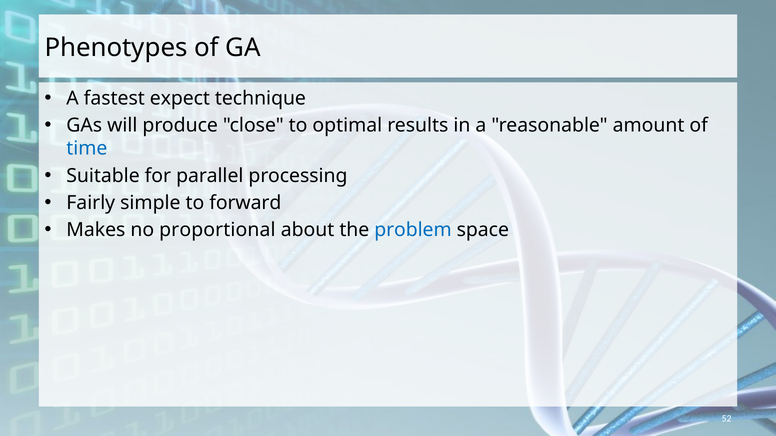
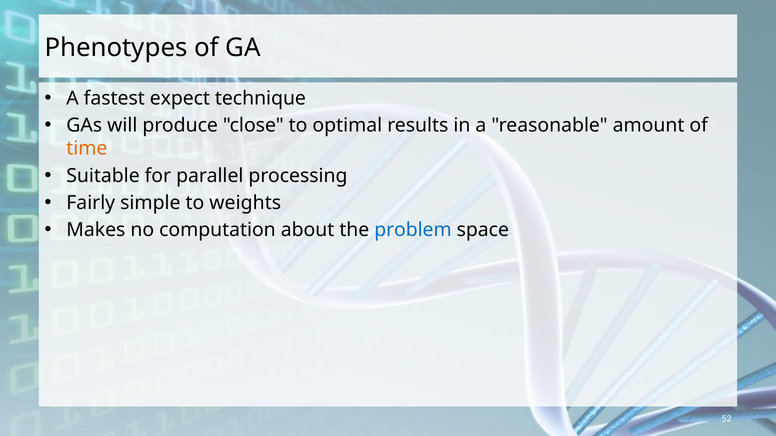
time colour: blue -> orange (87, 149)
forward: forward -> weights (245, 203)
proportional: proportional -> computation (217, 230)
